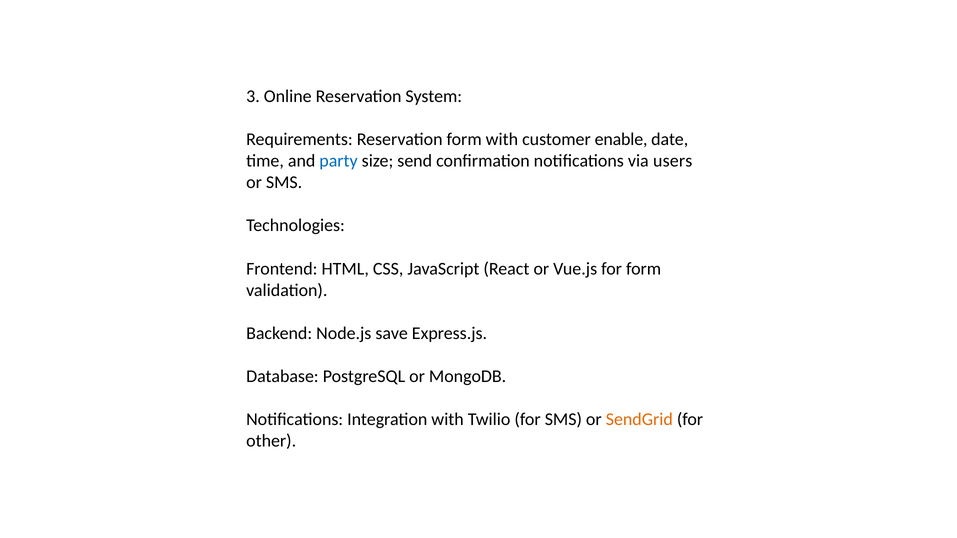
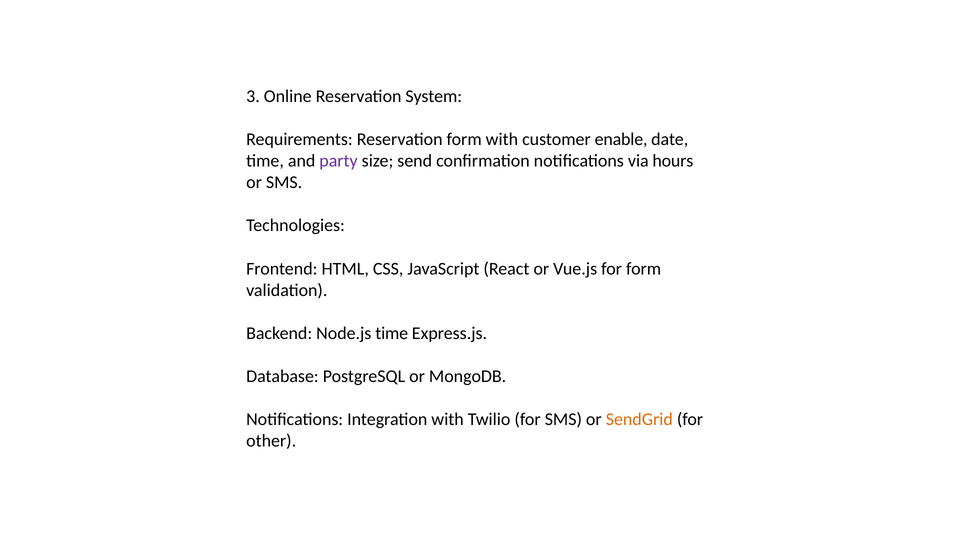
party colour: blue -> purple (339, 161)
users: users -> hours (673, 161)
Node.js save: save -> time (392, 333)
